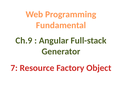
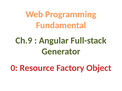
7: 7 -> 0 (14, 68)
